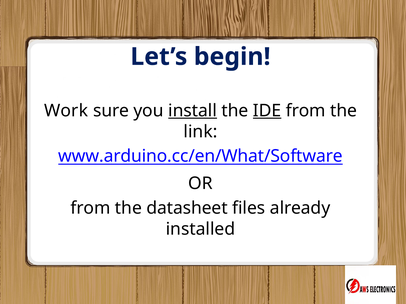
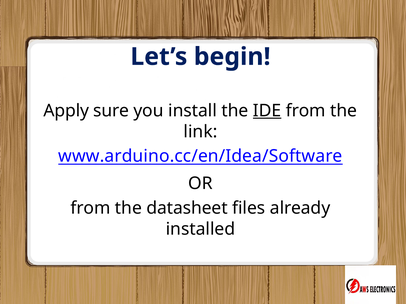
Work: Work -> Apply (66, 111)
install underline: present -> none (193, 111)
www.arduino.cc/en/What/Software: www.arduino.cc/en/What/Software -> www.arduino.cc/en/Idea/Software (200, 156)
